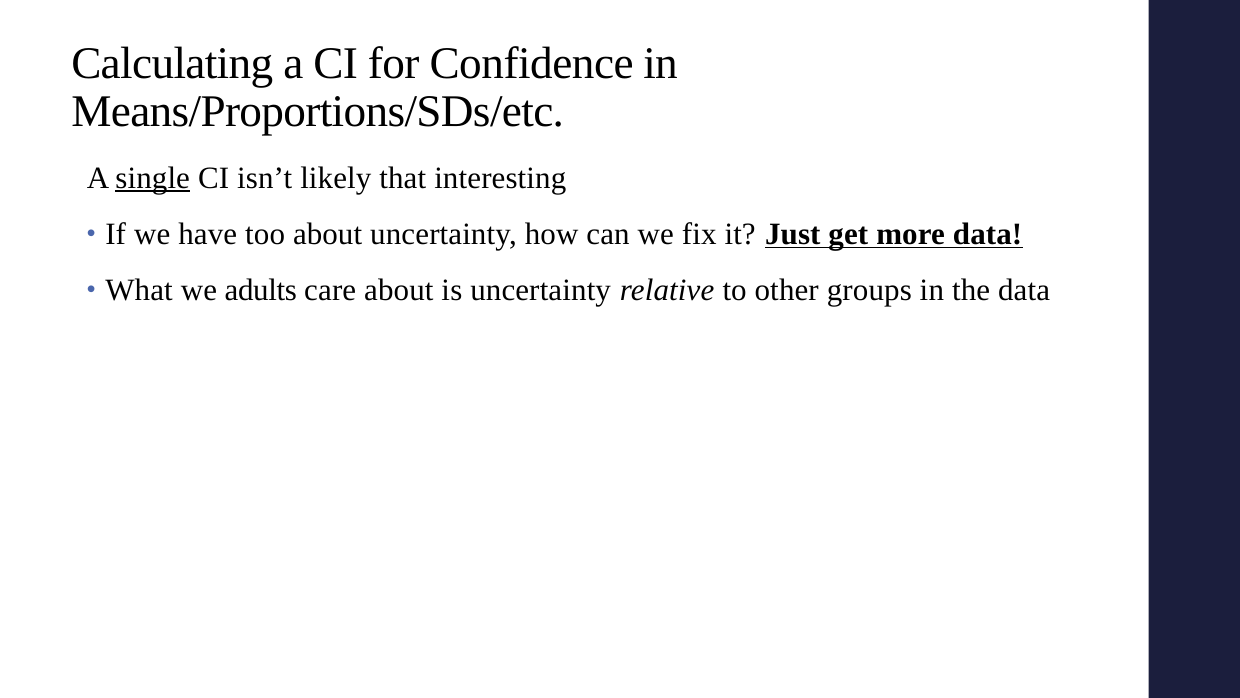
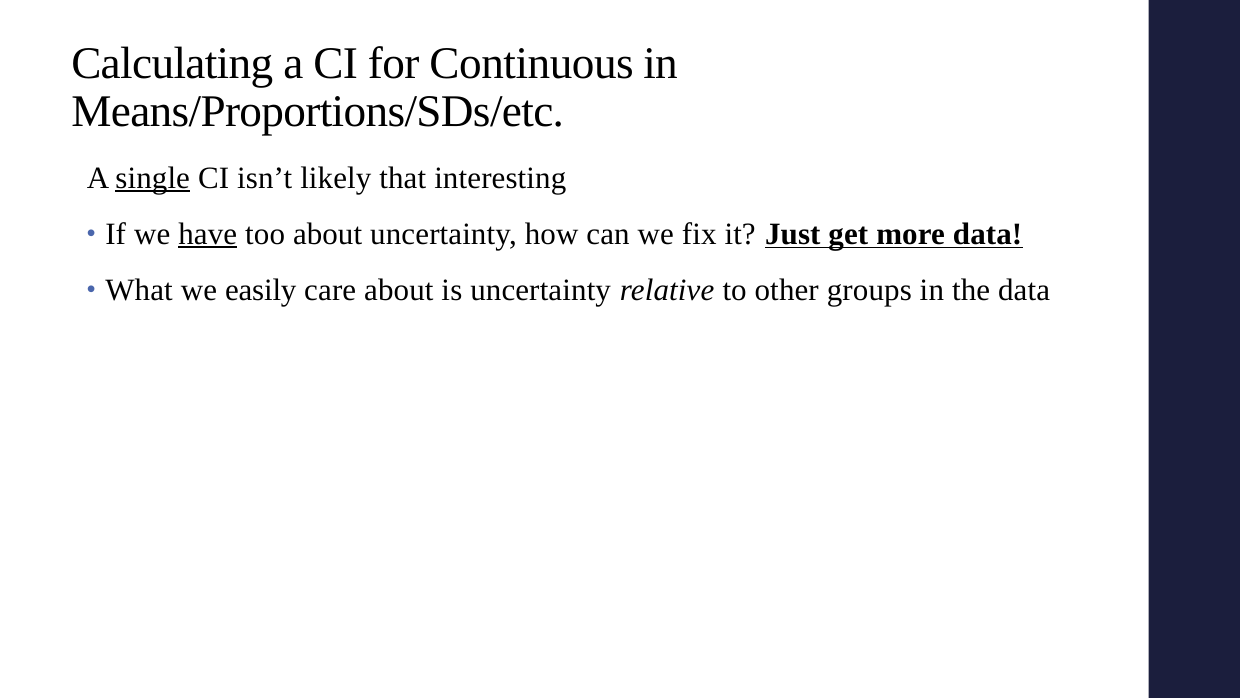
Confidence: Confidence -> Continuous (532, 63)
have underline: none -> present (208, 234)
adults: adults -> easily (261, 290)
